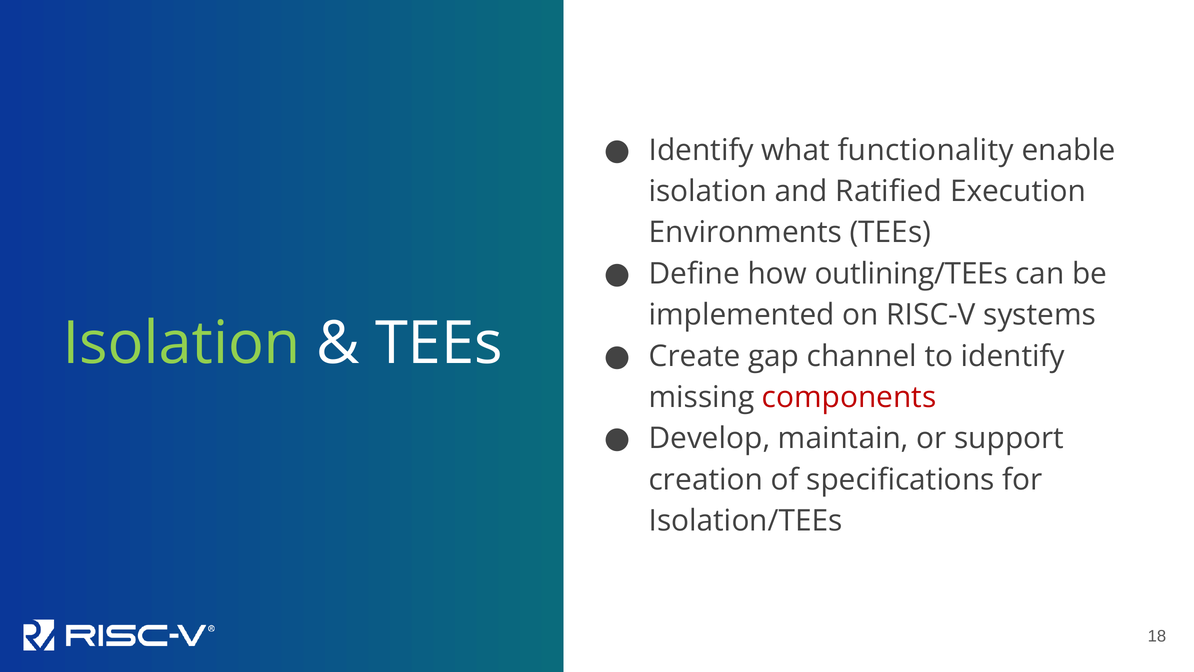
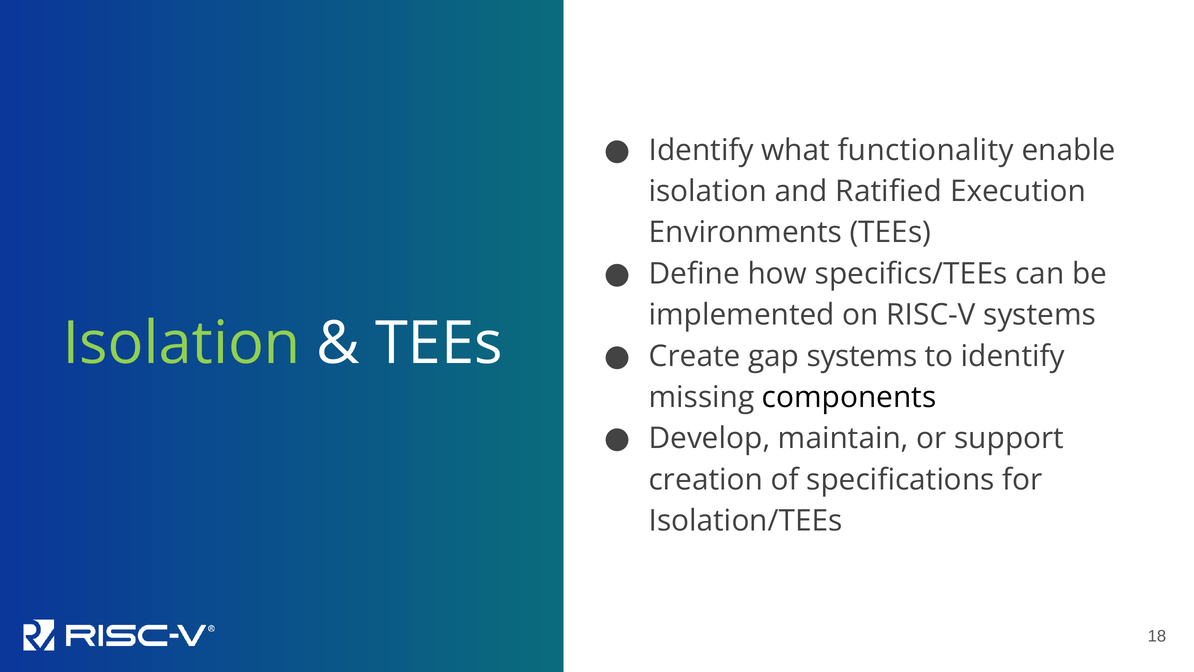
outlining/TEEs: outlining/TEEs -> specifics/TEEs (911, 274)
gap channel: channel -> systems (862, 356)
components colour: red -> black (849, 397)
